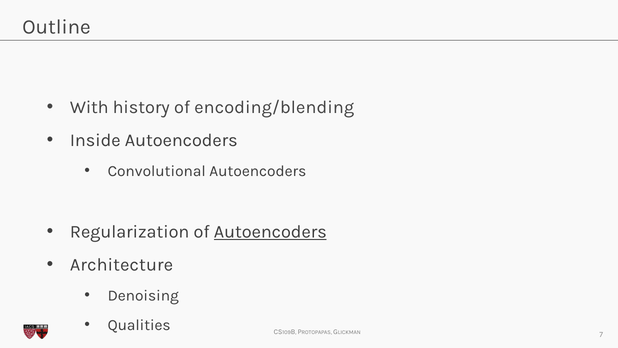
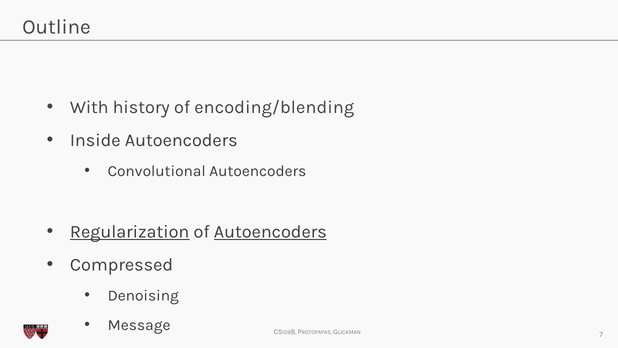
Regularization underline: none -> present (130, 232)
Architecture: Architecture -> Compressed (122, 265)
Qualities: Qualities -> Message (139, 325)
